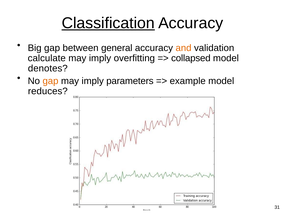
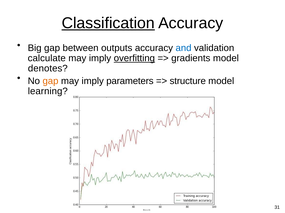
general: general -> outputs (117, 48)
and colour: orange -> blue (184, 48)
overfitting underline: none -> present (134, 58)
collapsed: collapsed -> gradients (191, 58)
example: example -> structure (188, 81)
reduces: reduces -> learning (48, 91)
